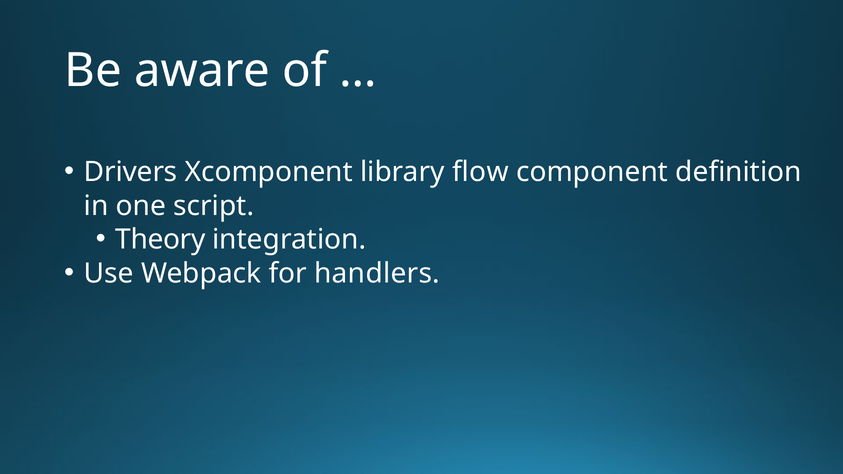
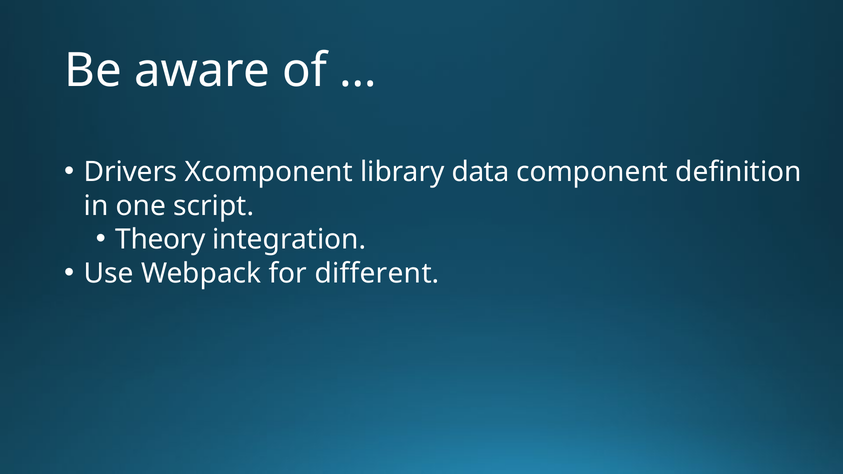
flow: flow -> data (481, 172)
handlers: handlers -> different (377, 273)
